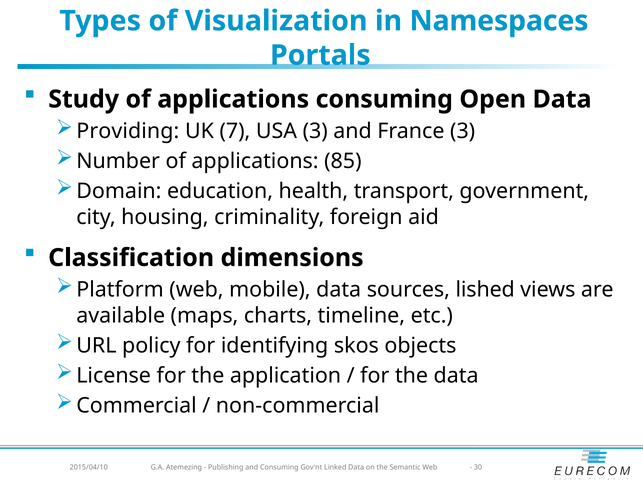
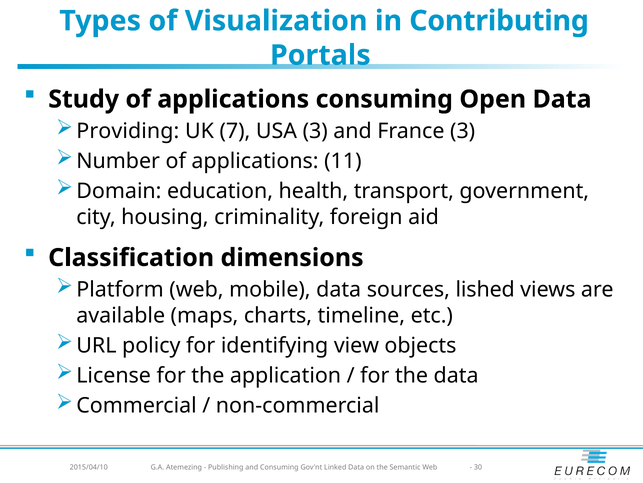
Namespaces: Namespaces -> Contributing (499, 21)
85: 85 -> 11 (343, 161)
skos: skos -> view (356, 345)
